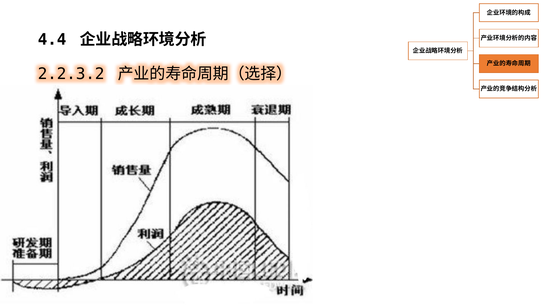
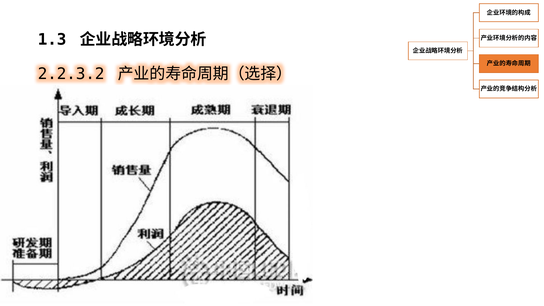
4.4: 4.4 -> 1.3 (52, 40)
